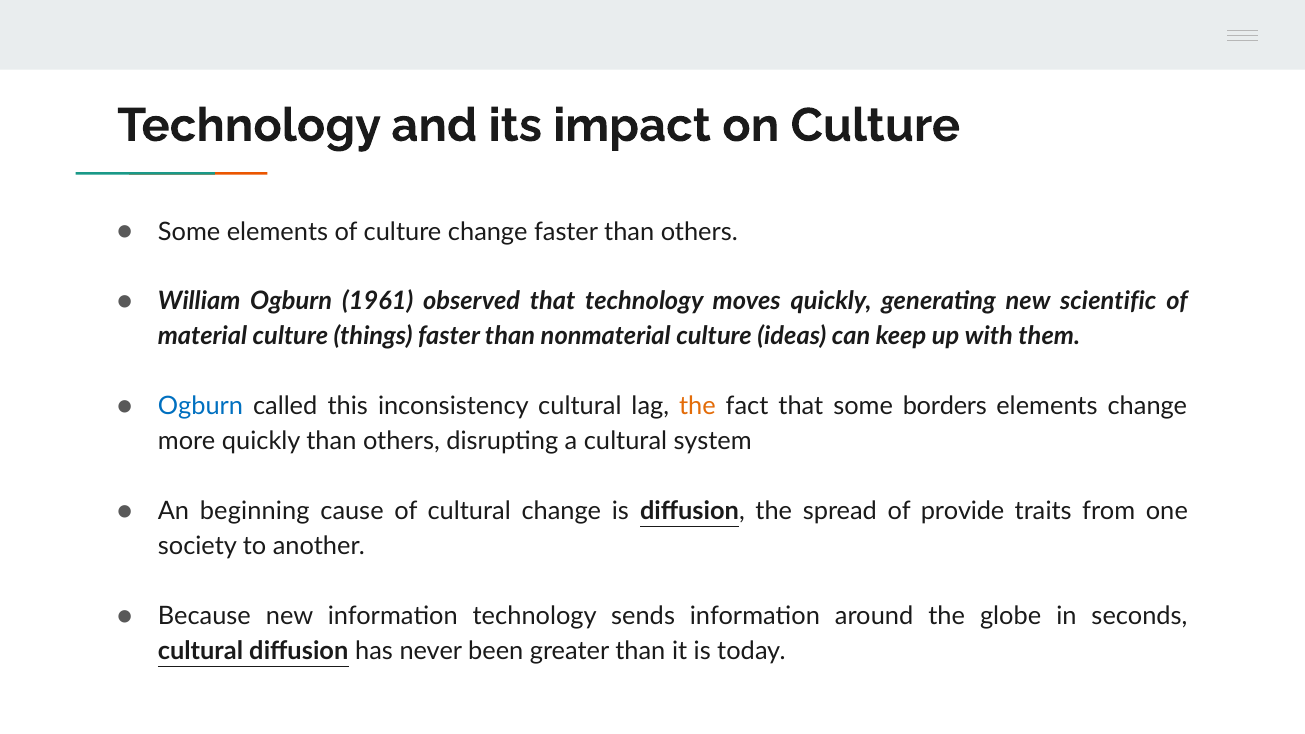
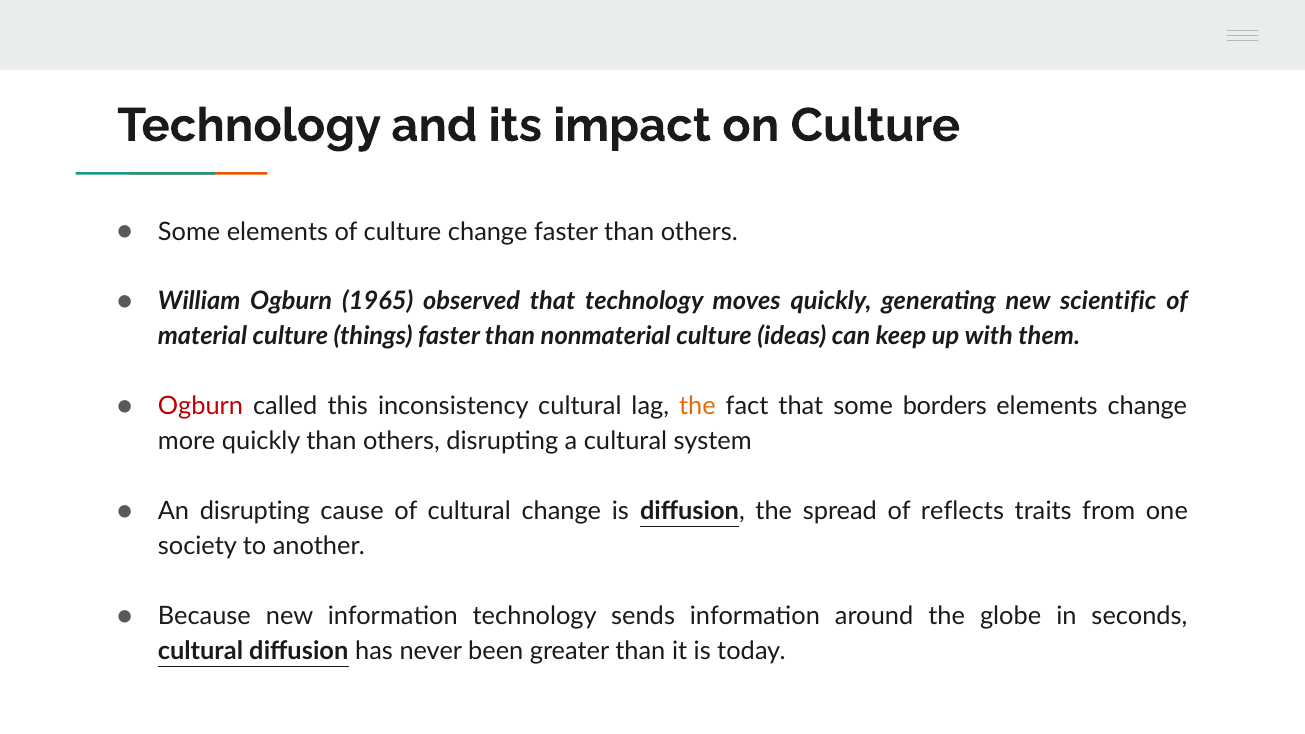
1961: 1961 -> 1965 (378, 302)
Ogburn colour: blue -> red (200, 407)
An beginning: beginning -> disrupting (255, 512)
provide: provide -> reflects (962, 512)
